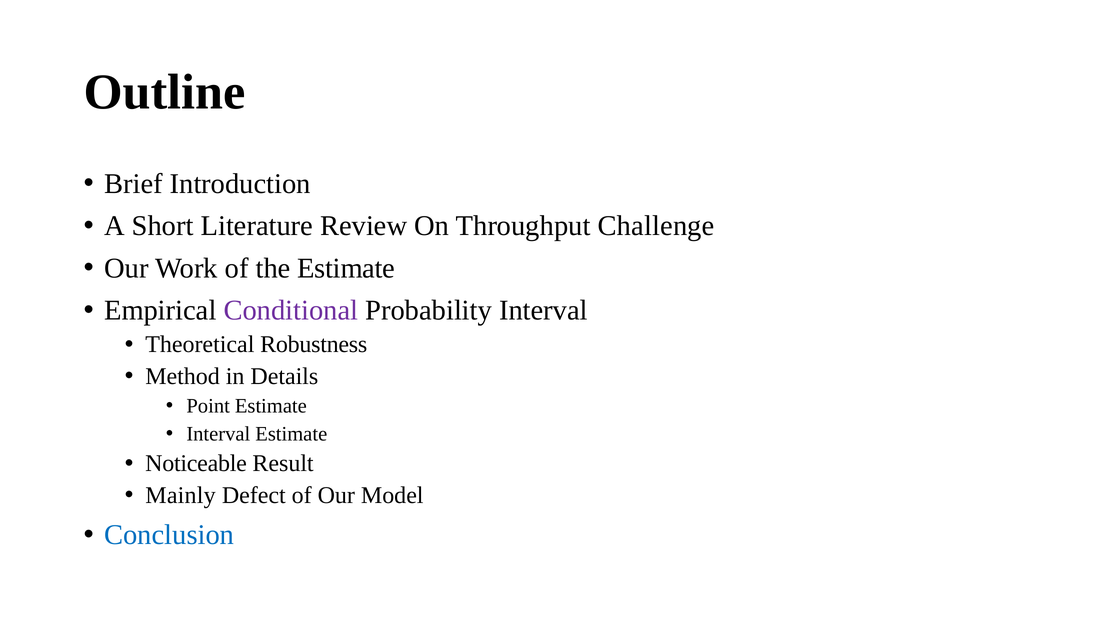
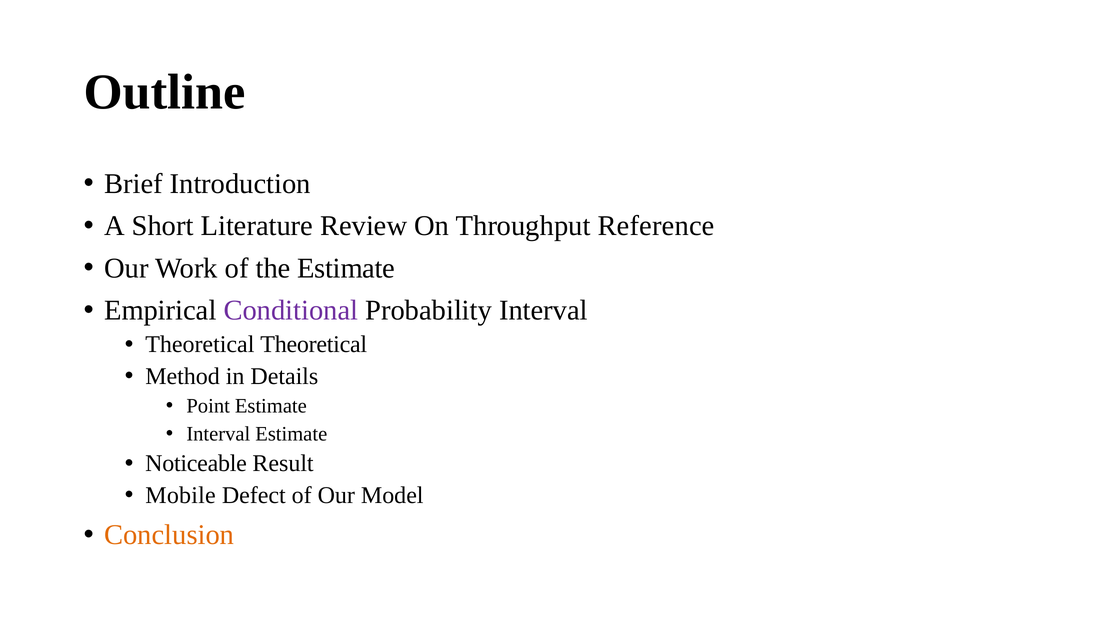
Challenge: Challenge -> Reference (656, 226)
Theoretical Robustness: Robustness -> Theoretical (314, 345)
Mainly: Mainly -> Mobile (181, 495)
Conclusion colour: blue -> orange (169, 535)
